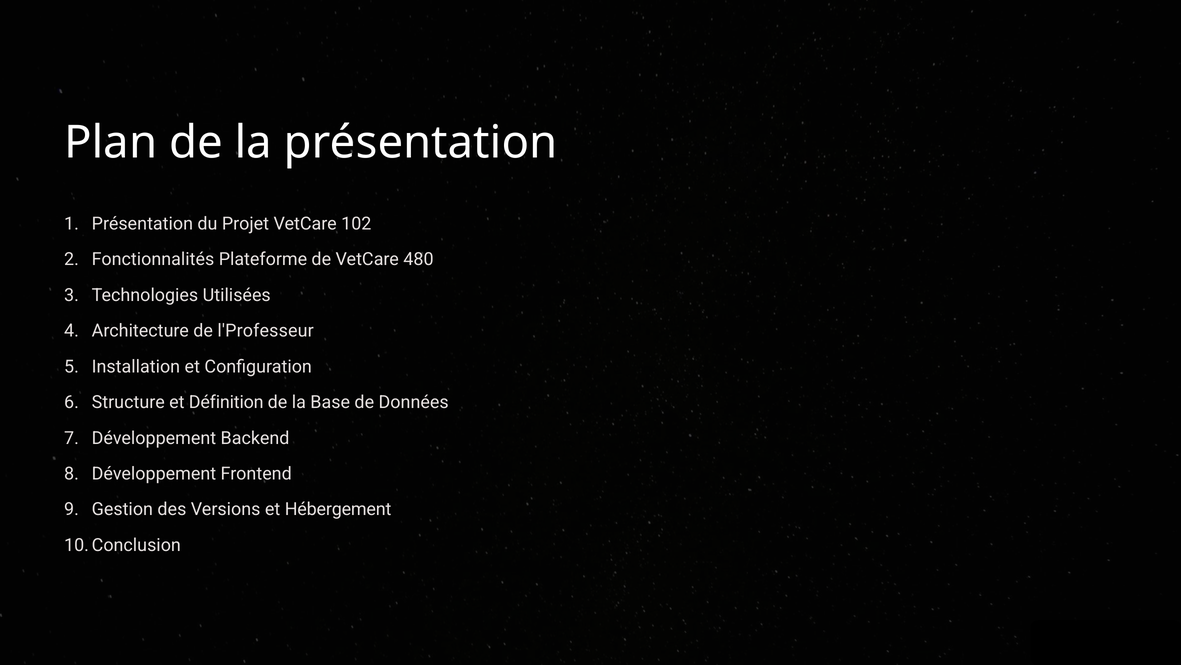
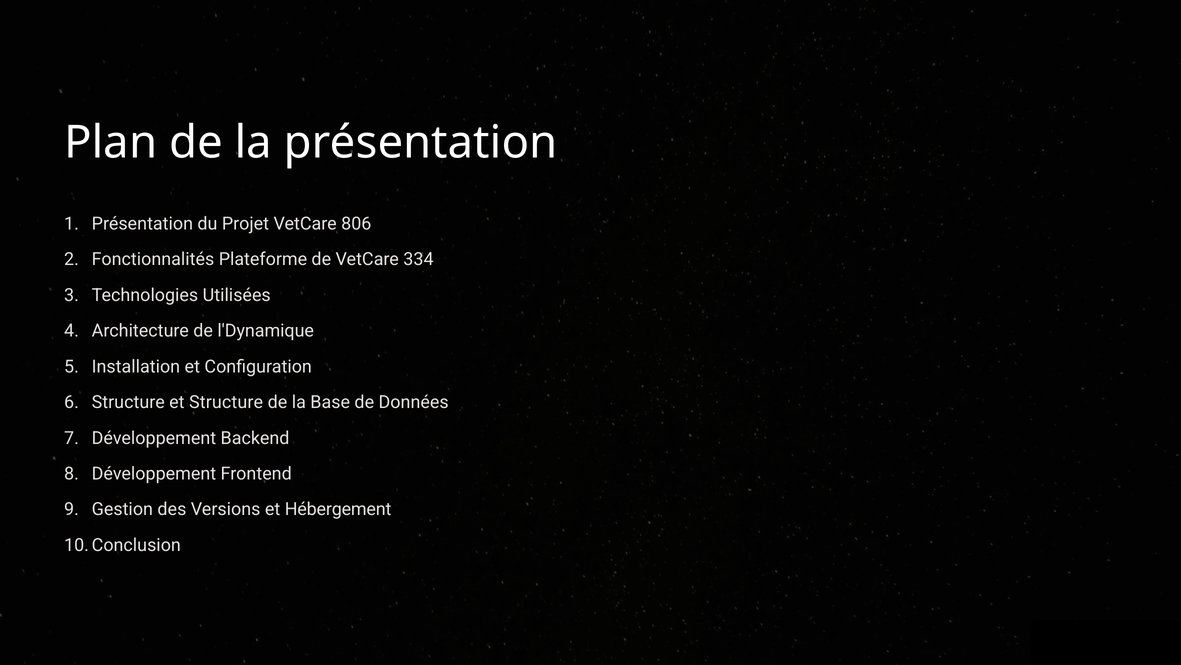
102: 102 -> 806 (356, 223)
480: 480 -> 334 (418, 259)
l'Professeur: l'Professeur -> l'Dynamique (266, 331)
et Définition: Définition -> Structure (226, 402)
